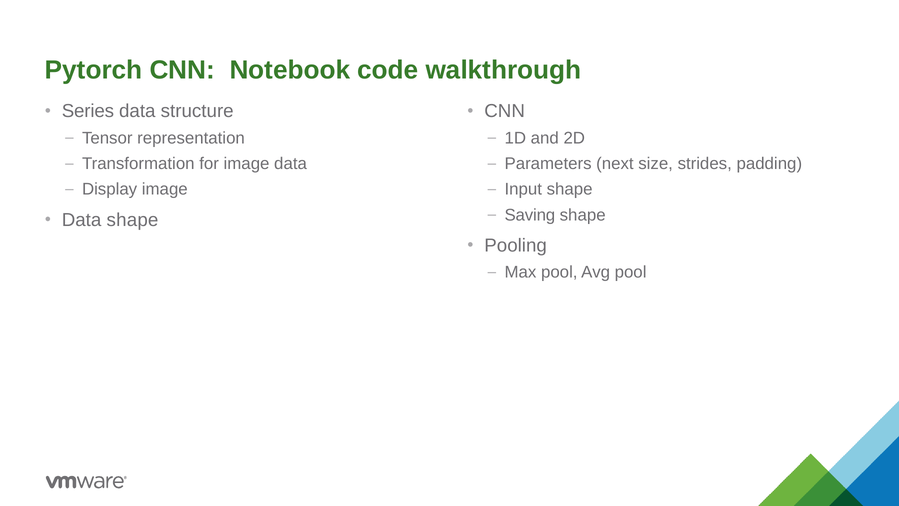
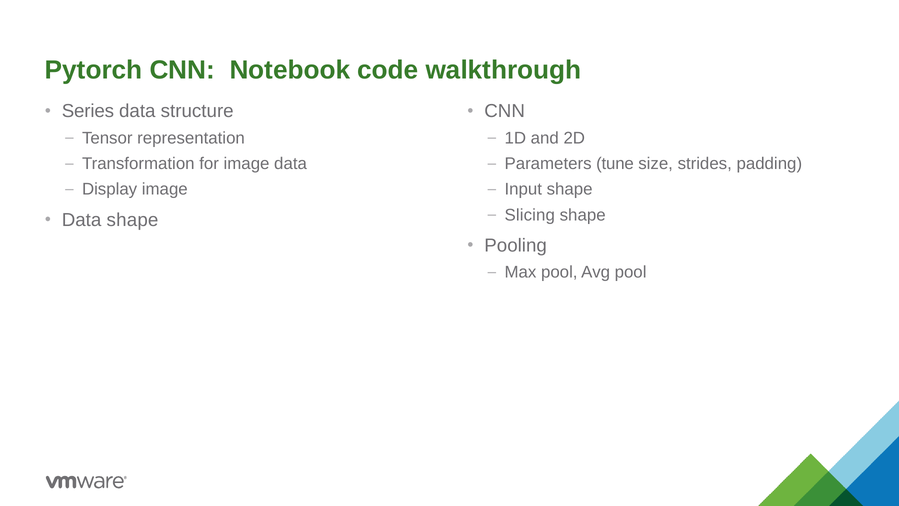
next: next -> tune (615, 164)
Saving: Saving -> Slicing (530, 215)
